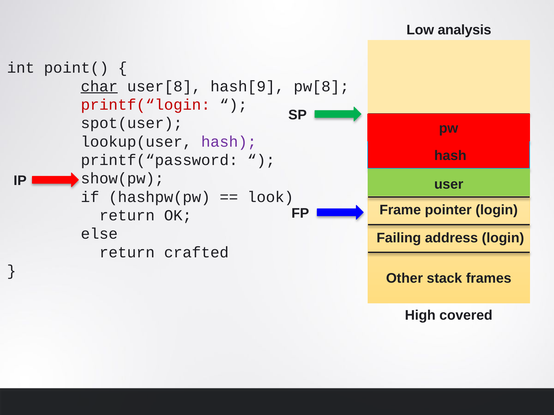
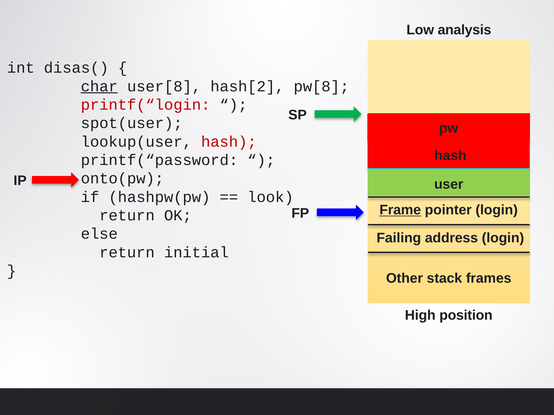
point(: point( -> disas( (76, 68)
hash[9: hash[9 -> hash[2 (247, 86)
hash colour: purple -> red (229, 142)
show(pw: show(pw -> onto(pw (122, 179)
Frame underline: none -> present (400, 210)
crafted: crafted -> initial (196, 253)
covered: covered -> position (466, 316)
